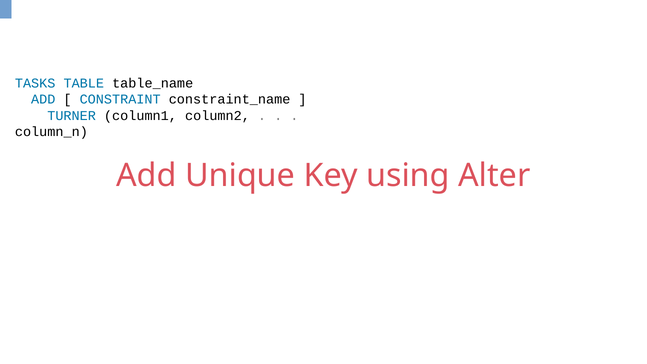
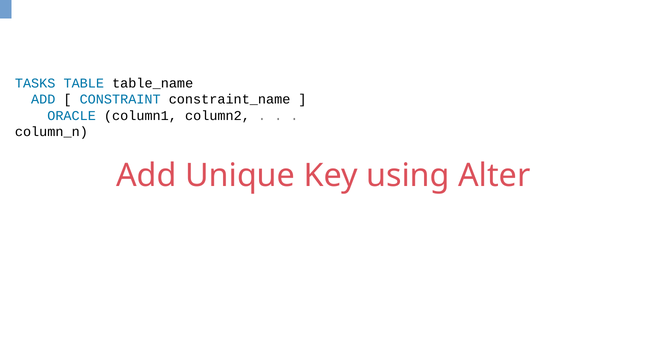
TURNER: TURNER -> ORACLE (72, 116)
